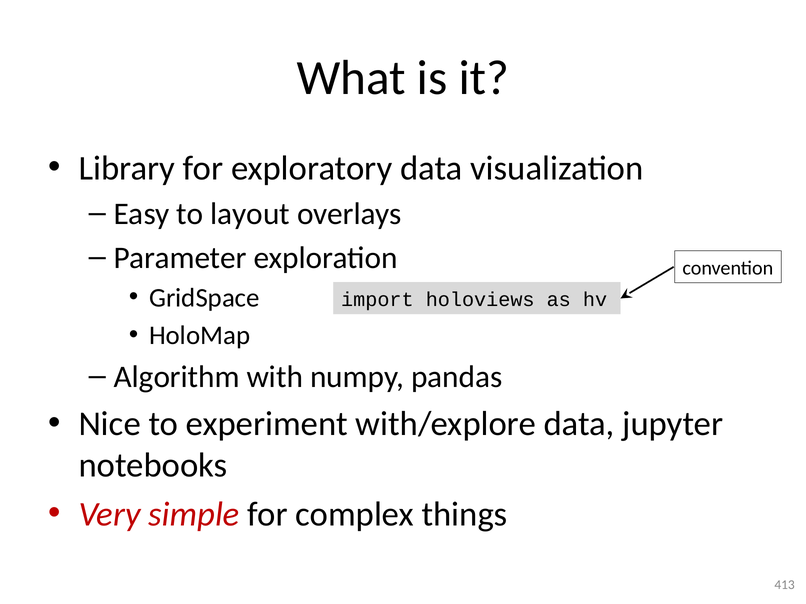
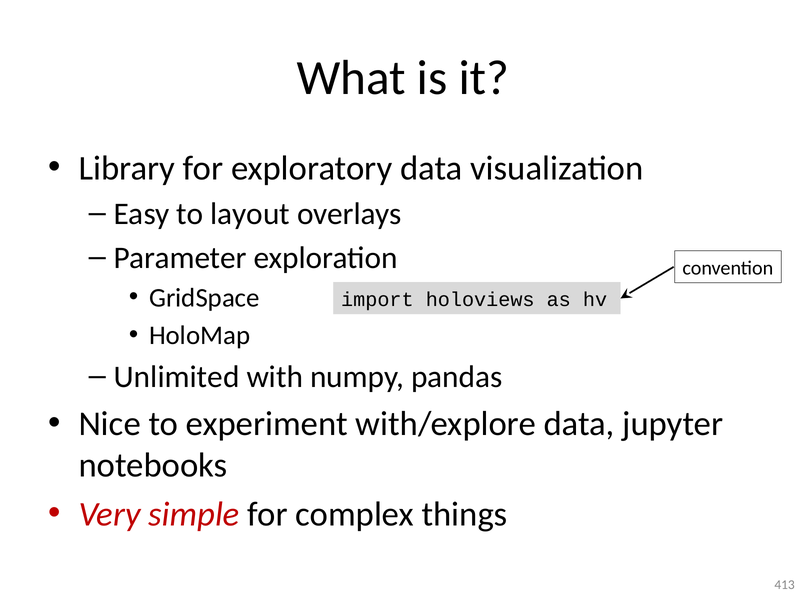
Algorithm: Algorithm -> Unlimited (177, 377)
